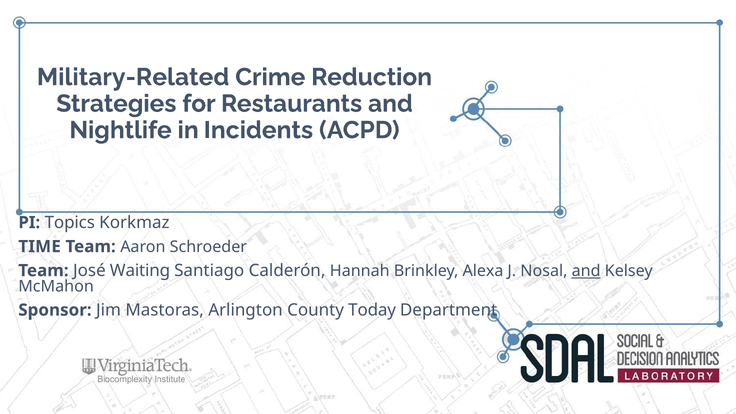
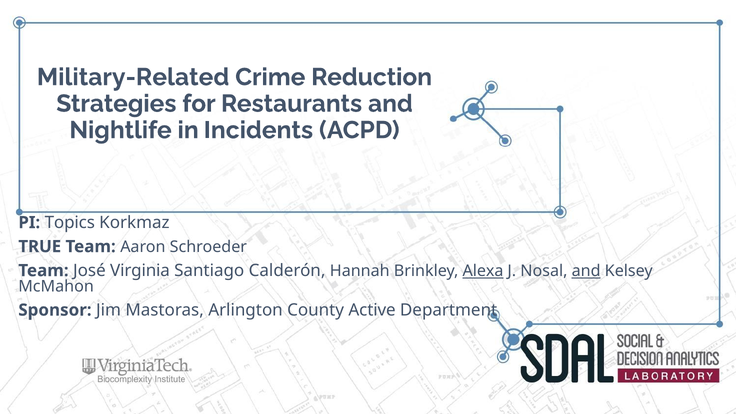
TIME: TIME -> TRUE (40, 247)
Waiting: Waiting -> Virginia (140, 271)
Alexa underline: none -> present (483, 271)
Today: Today -> Active (372, 310)
